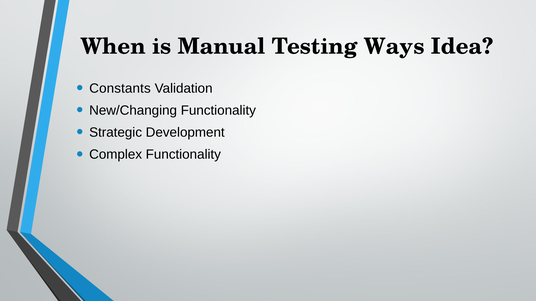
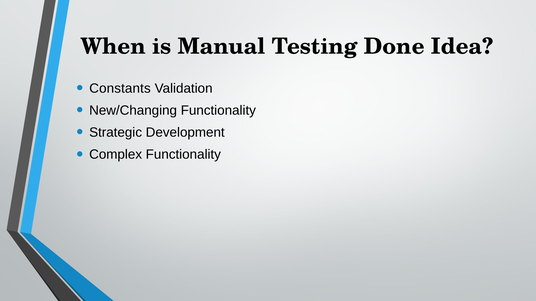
Ways: Ways -> Done (394, 47)
